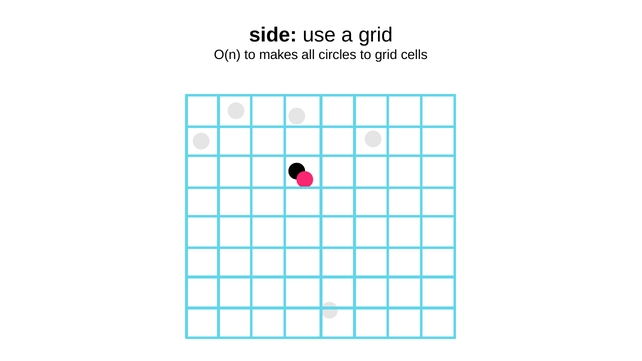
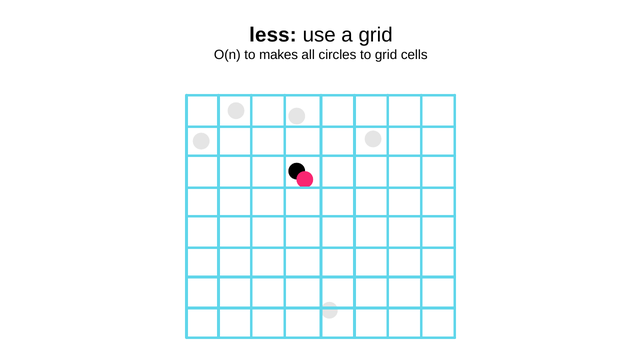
side: side -> less (273, 35)
